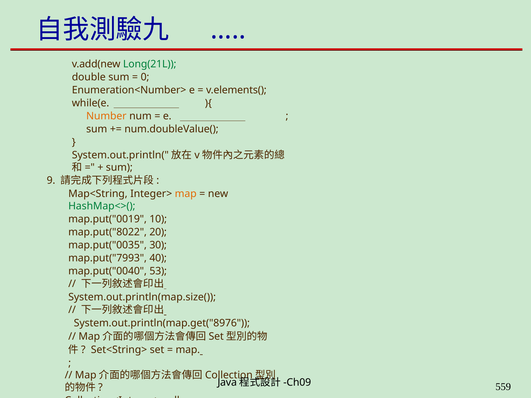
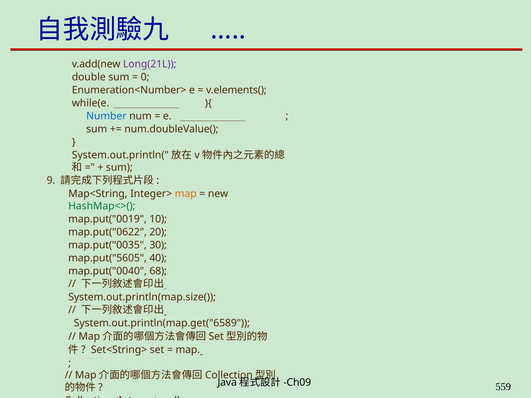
Long(21L colour: green -> purple (150, 64)
Number colour: orange -> blue (106, 116)
map.put("8022: map.put("8022 -> map.put("0622 (108, 232)
map.put("7993: map.put("7993 -> map.put("5605 (108, 258)
53: 53 -> 68 (158, 271)
System.out.println(map.get("8976: System.out.println(map.get("8976 -> System.out.println(map.get("6589 (162, 323)
